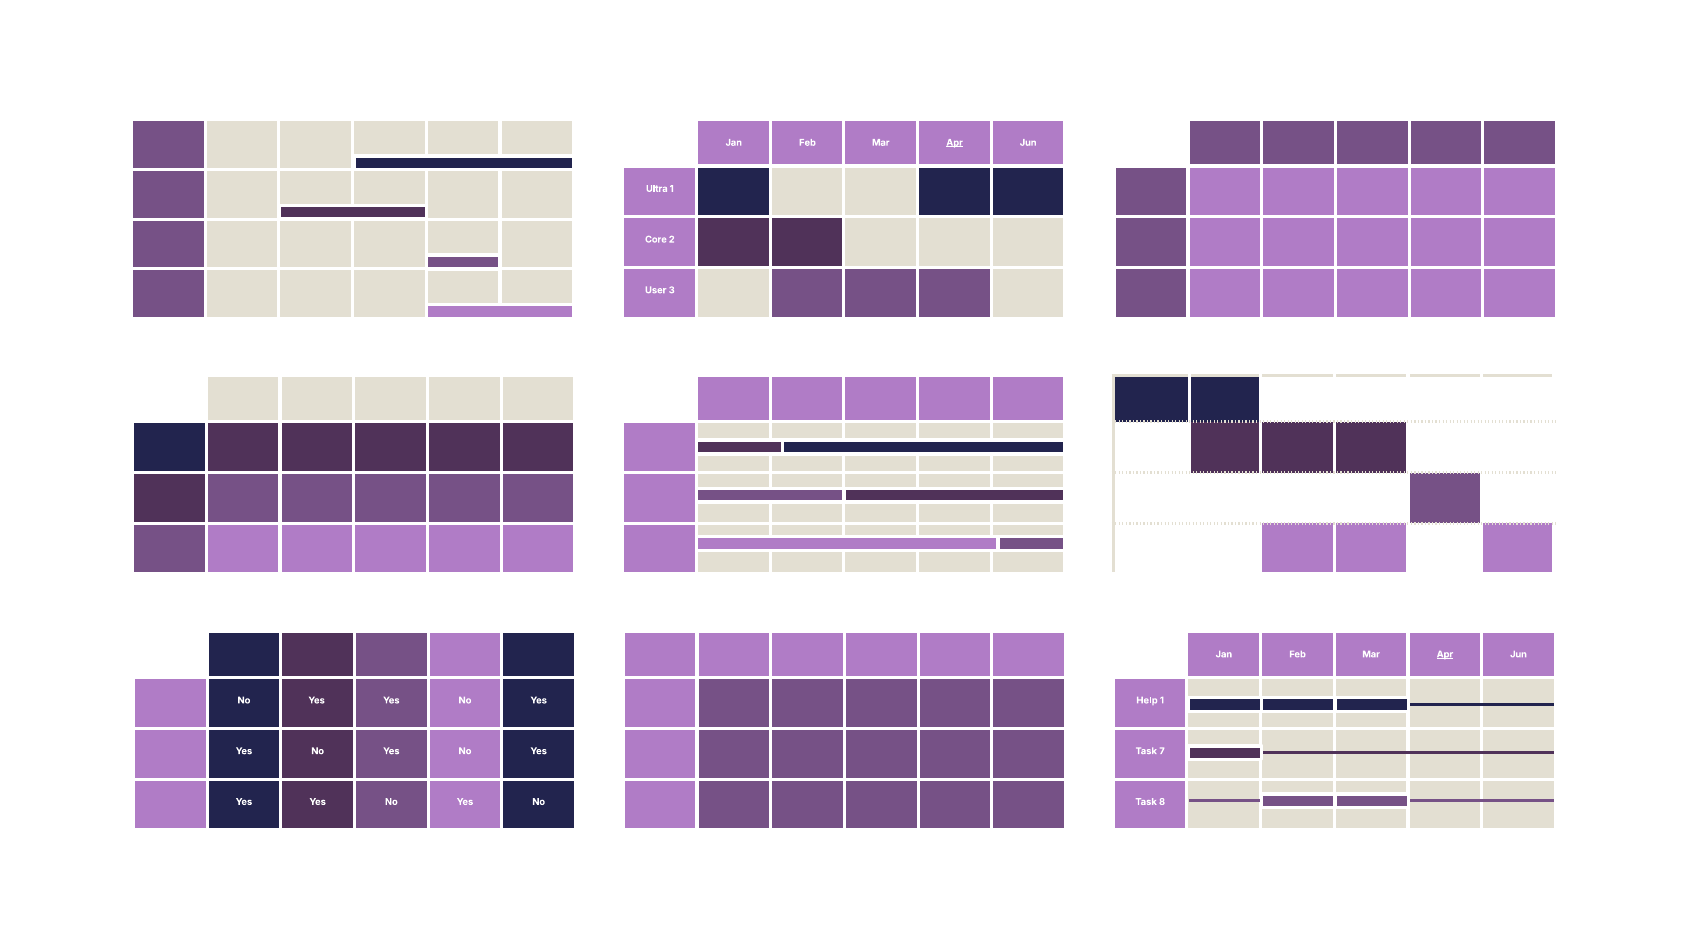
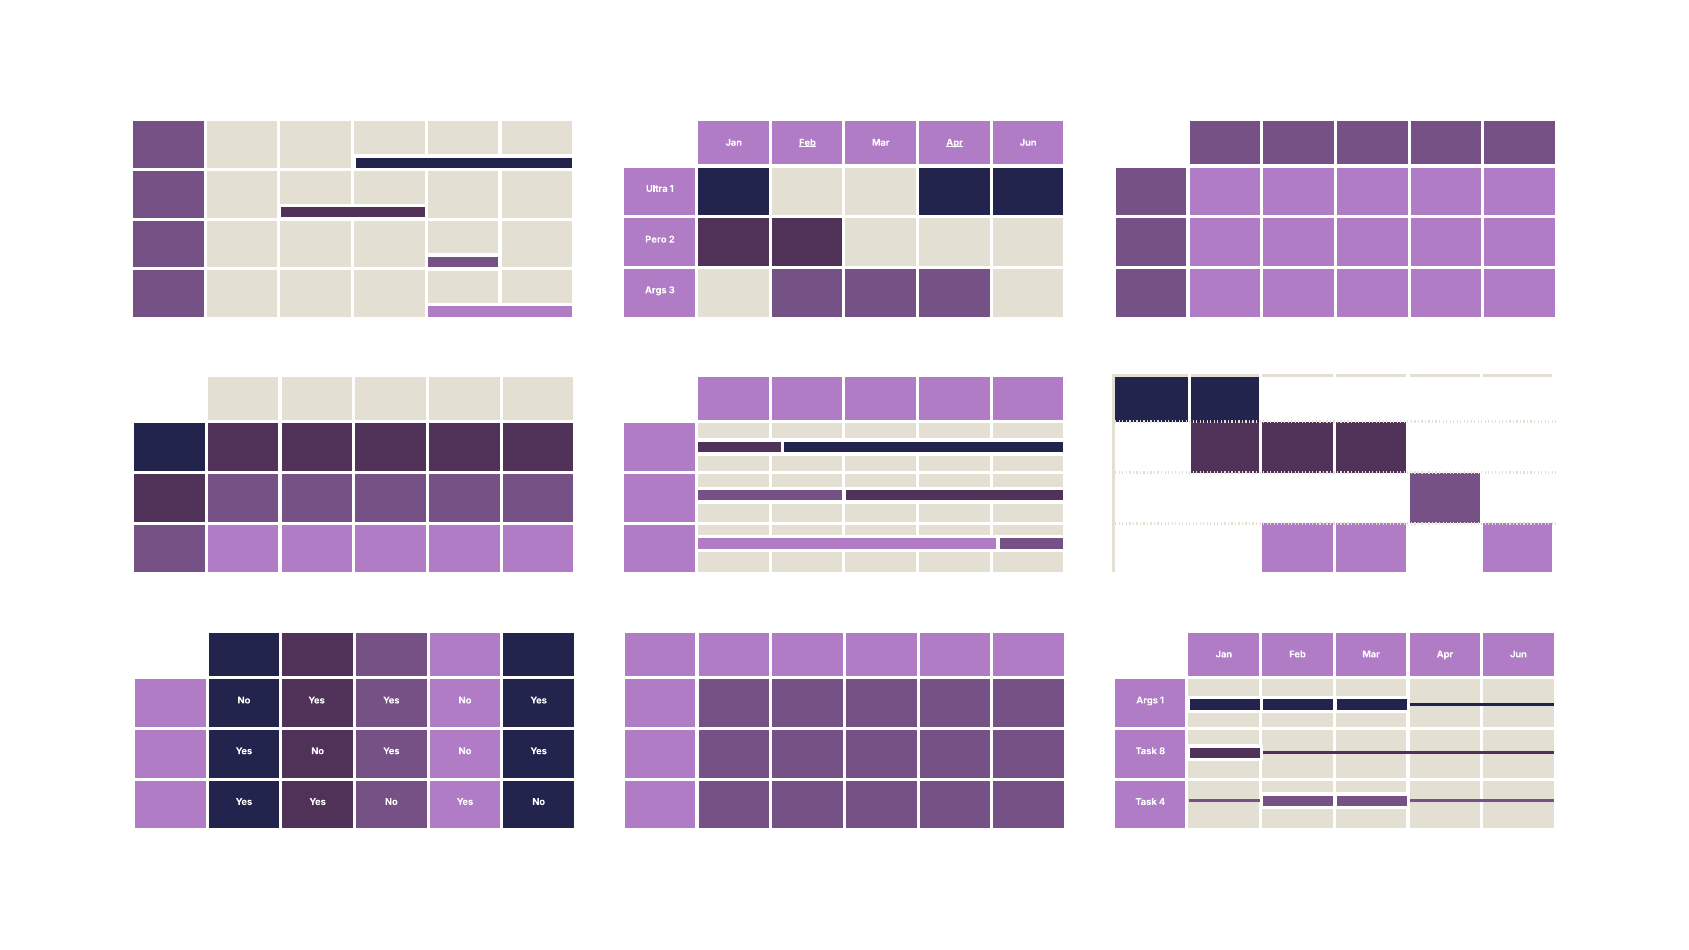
Feb underline: none -> present (808, 143)
Core: Core -> Pero (656, 239)
User: User -> Args (656, 290)
Apr underline: present -> none (1445, 654)
Help: Help -> Args (1147, 700)
7: 7 -> 8 (1162, 751)
8: 8 -> 4 (1162, 802)
